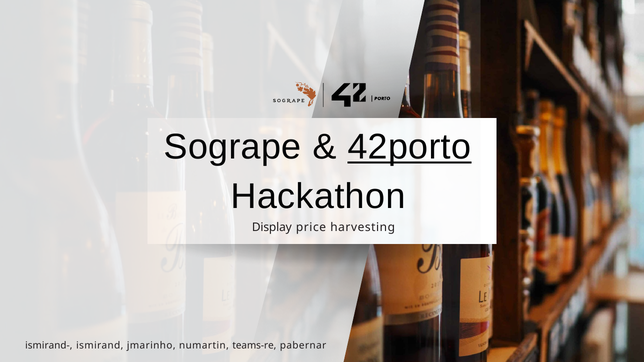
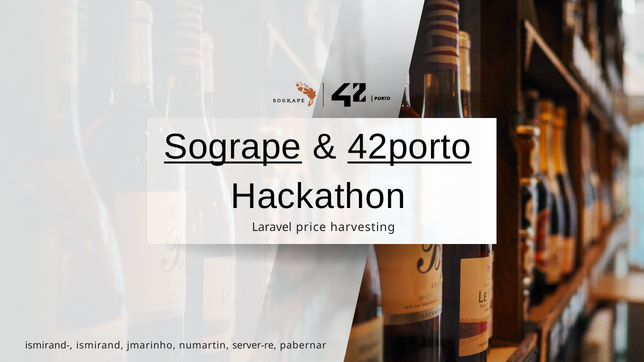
Sogrape underline: none -> present (233, 147)
Display: Display -> Laravel (272, 227)
teams-re: teams-re -> server-re (254, 346)
